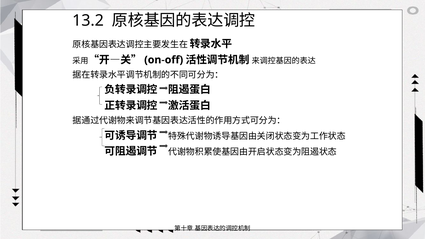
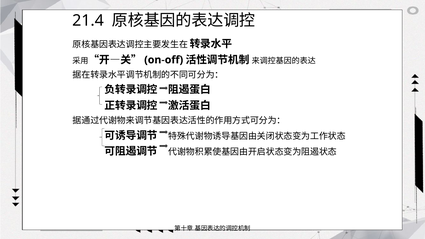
13.2: 13.2 -> 21.4 (88, 21)
